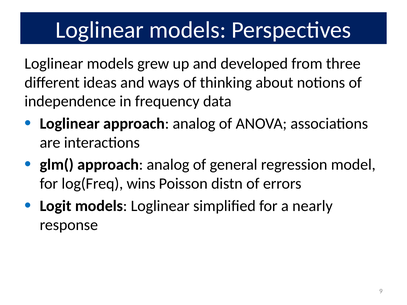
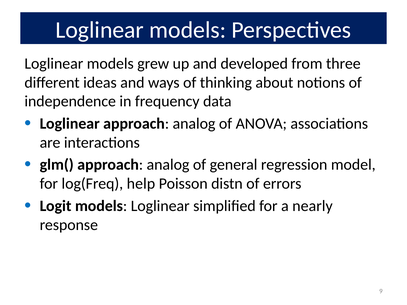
wins: wins -> help (141, 184)
